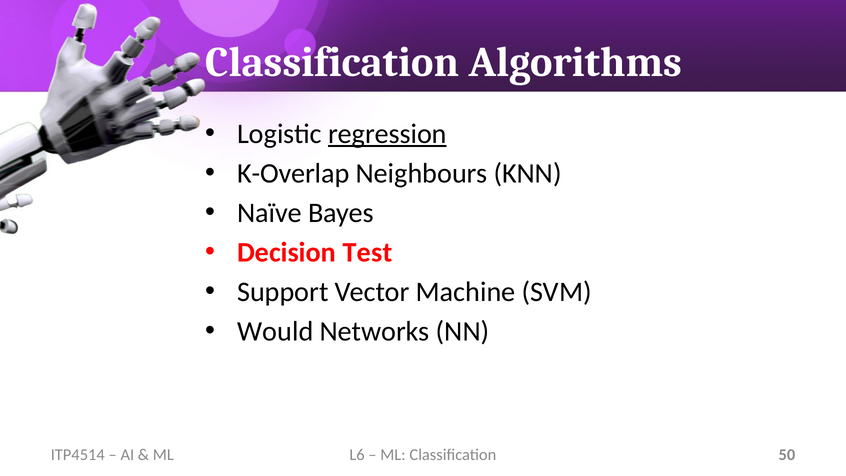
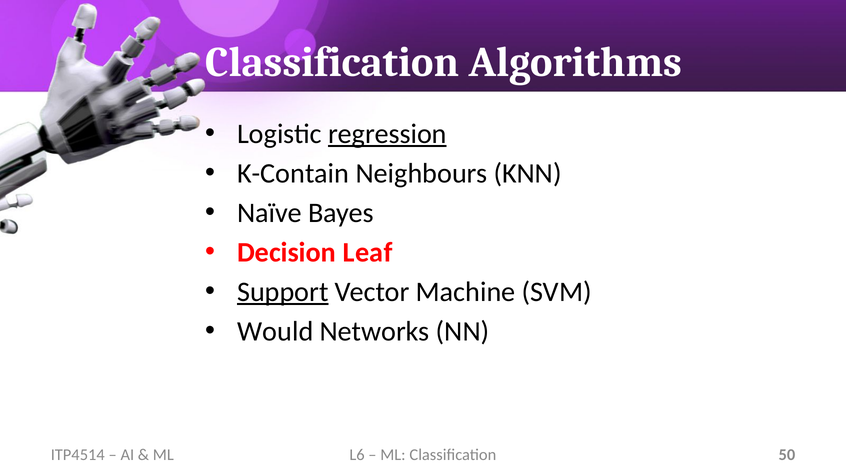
K-Overlap: K-Overlap -> K-Contain (293, 173)
Test: Test -> Leaf (368, 252)
Support underline: none -> present (283, 292)
